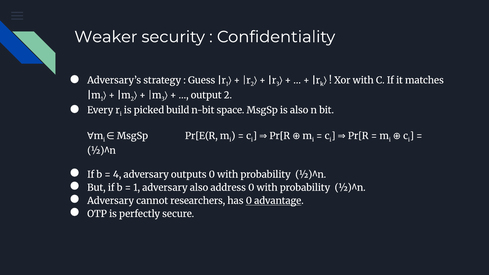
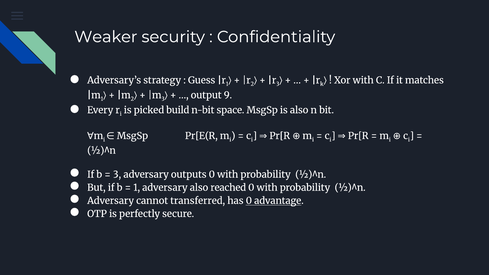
output 2: 2 -> 9 (228, 95)
4: 4 -> 3 (117, 175)
address: address -> reached (228, 188)
researchers: researchers -> transferred (198, 201)
